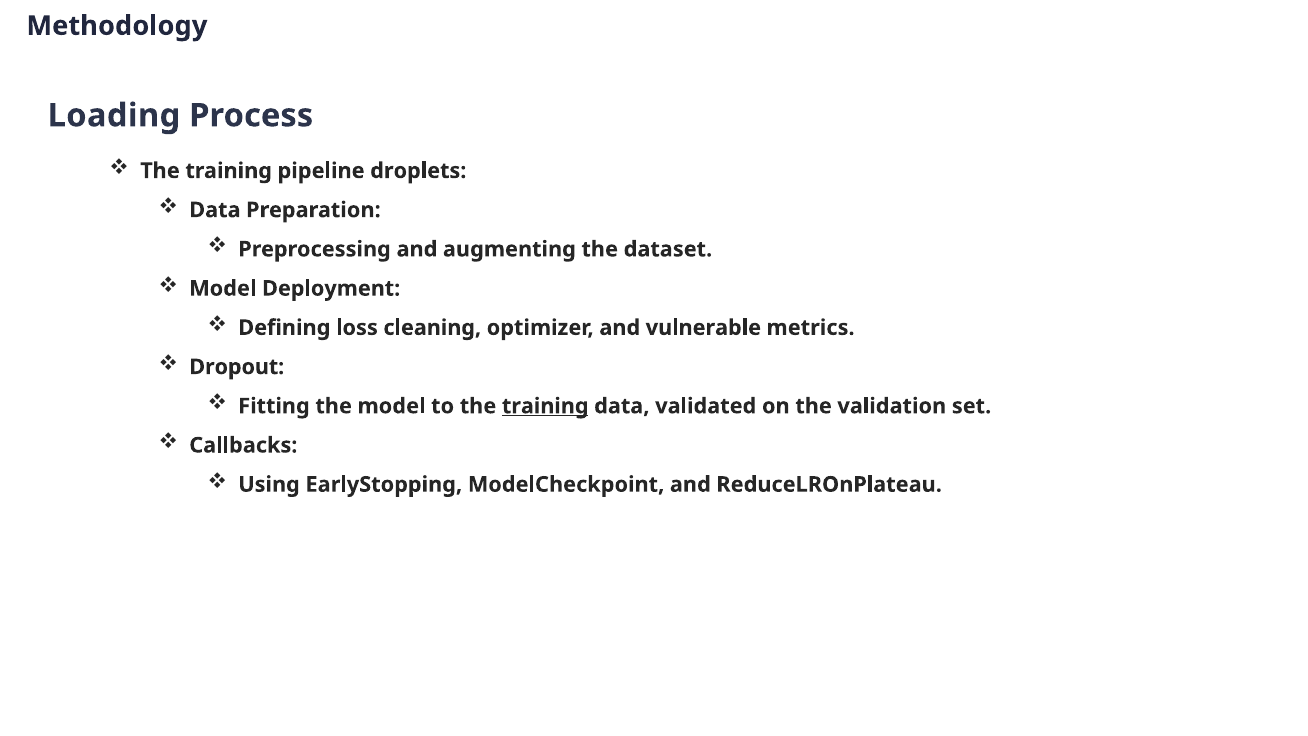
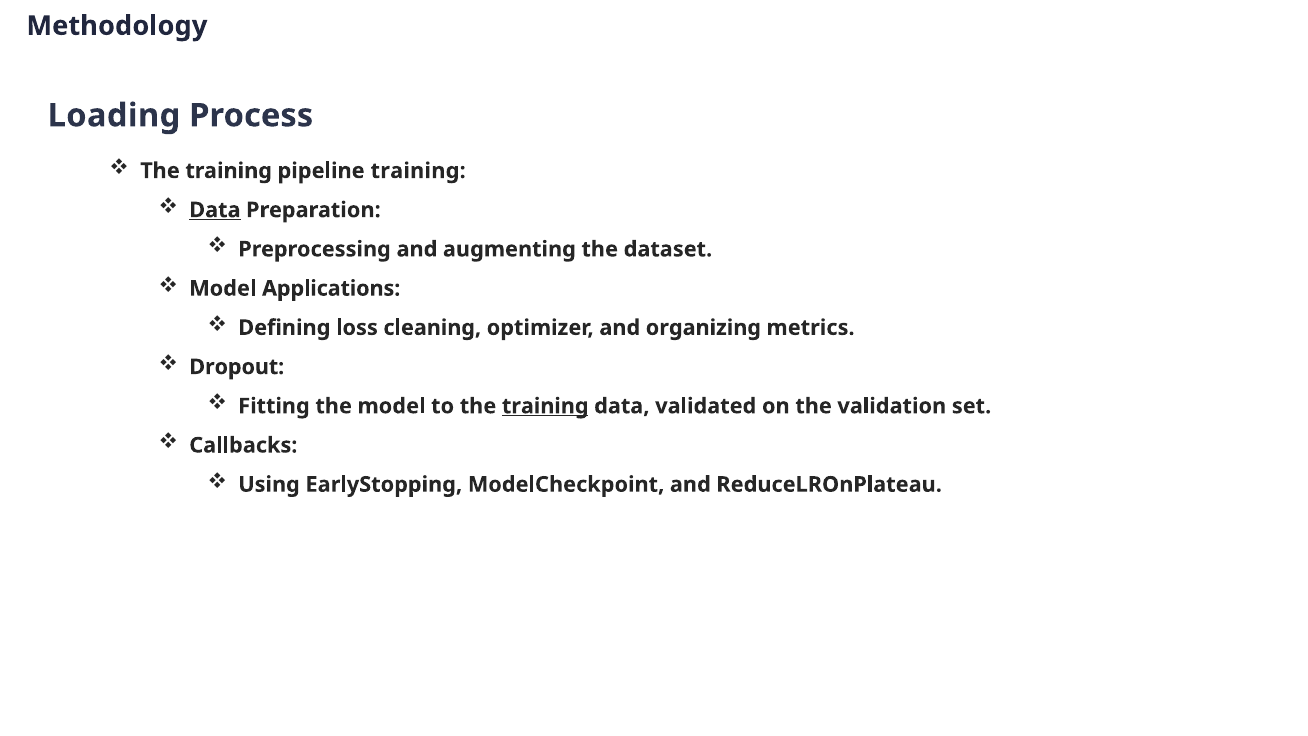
pipeline droplets: droplets -> training (418, 171)
Data underline: none -> present (215, 210)
Deployment: Deployment -> Applications (331, 288)
vulnerable: vulnerable -> organizing (703, 328)
